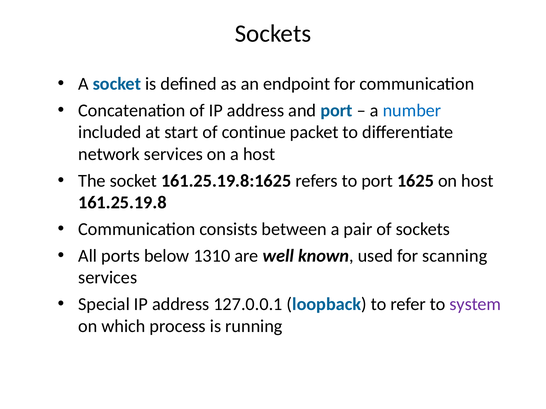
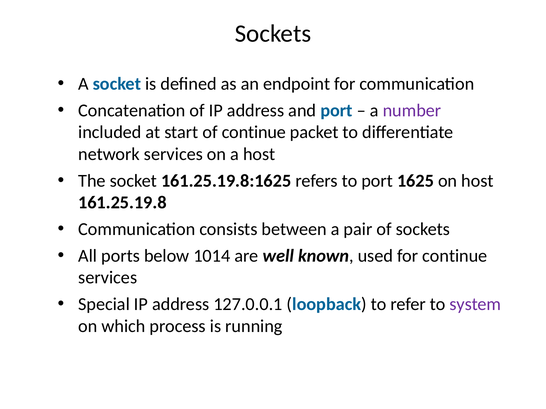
number colour: blue -> purple (412, 111)
1310: 1310 -> 1014 (212, 256)
for scanning: scanning -> continue (455, 256)
